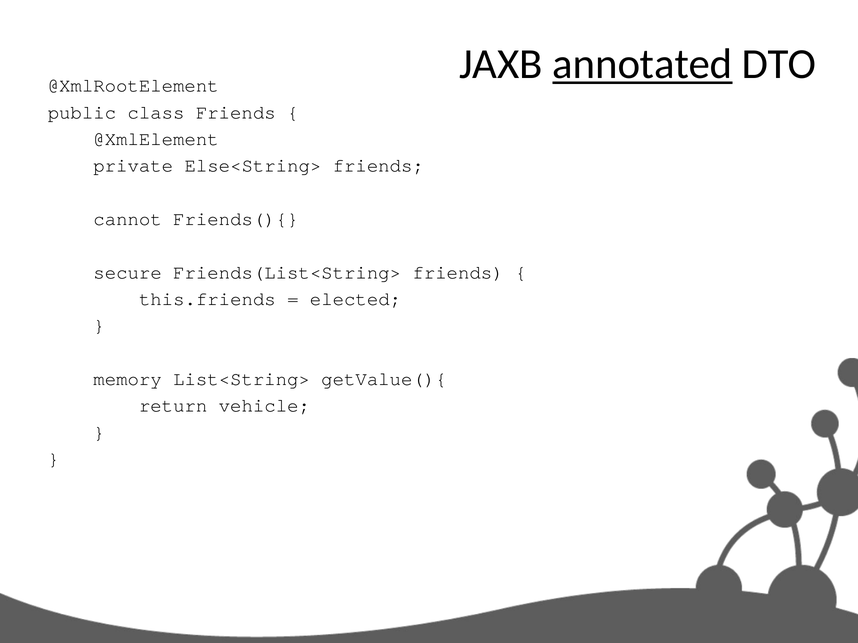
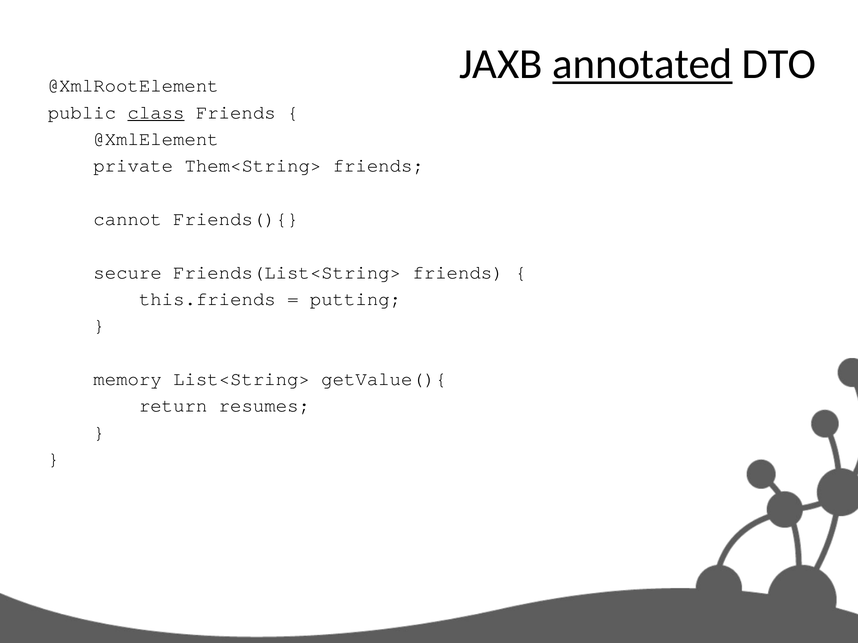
class underline: none -> present (156, 112)
Else<String>: Else<String> -> Them<String> (253, 166)
elected: elected -> putting (356, 299)
vehicle: vehicle -> resumes (264, 406)
